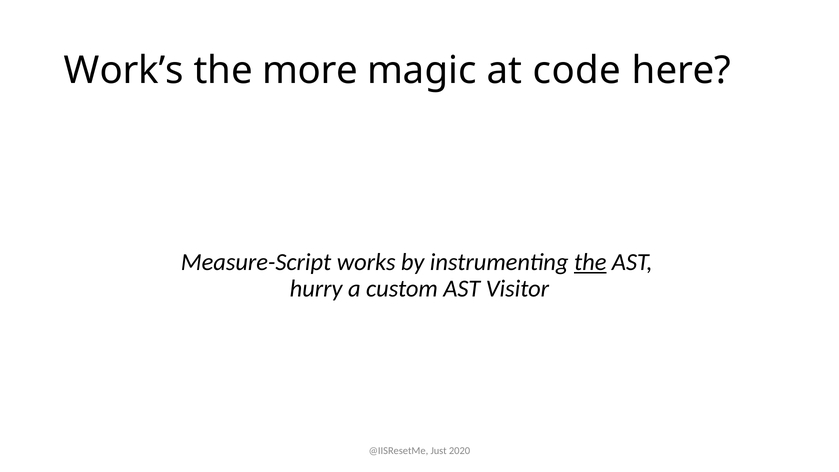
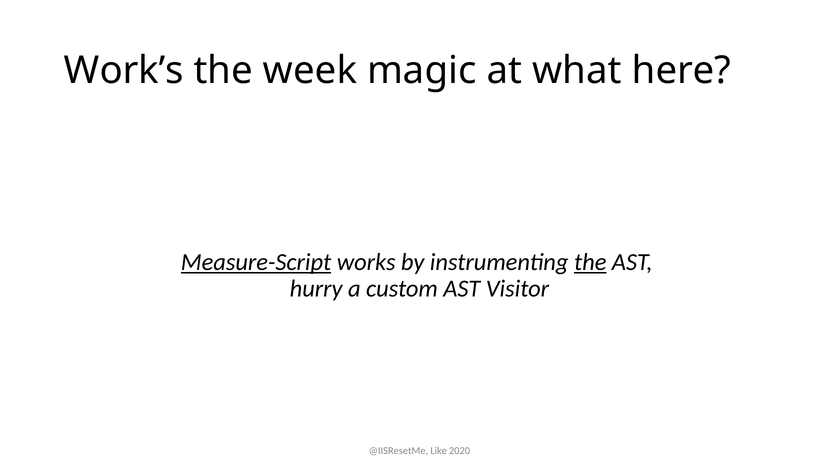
more: more -> week (310, 71)
code: code -> what (577, 71)
Measure-Script underline: none -> present (256, 262)
Just: Just -> Like (439, 451)
